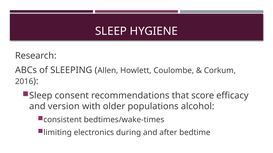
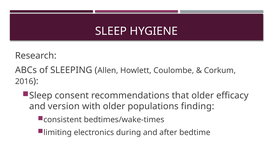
that score: score -> older (203, 96)
alcohol: alcohol -> finding (198, 107)
